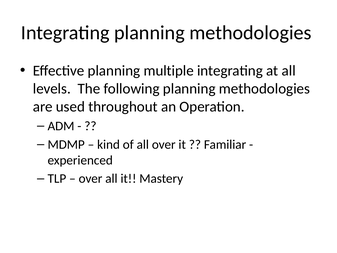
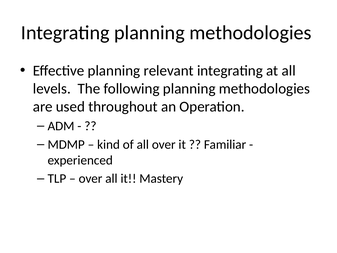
multiple: multiple -> relevant (169, 71)
